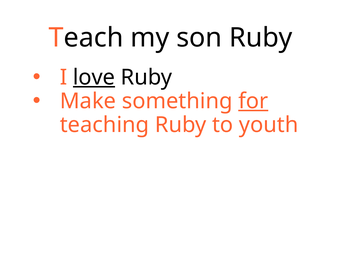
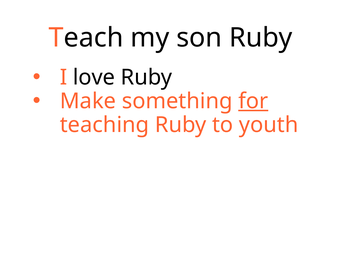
love underline: present -> none (94, 77)
